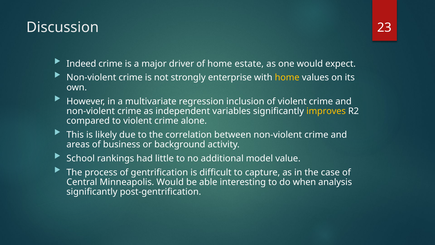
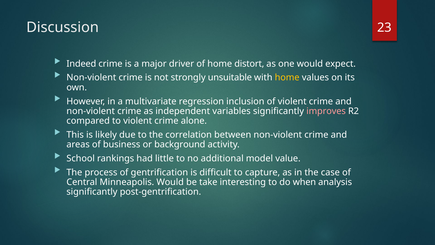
estate: estate -> distort (249, 64)
enterprise: enterprise -> unsuitable (230, 78)
improves colour: yellow -> pink (326, 111)
able: able -> take (208, 182)
